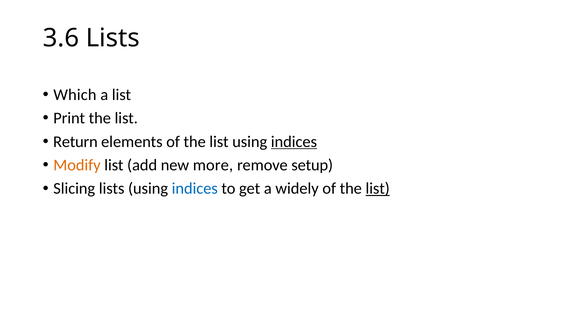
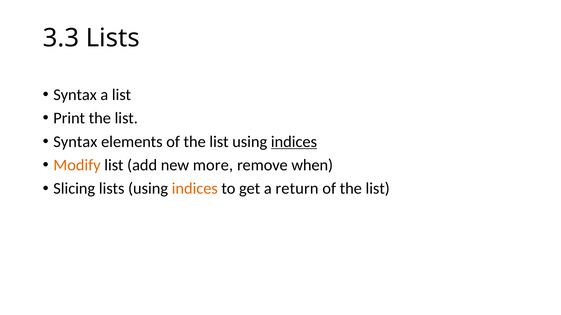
3.6: 3.6 -> 3.3 (61, 38)
Which: Which -> Syntax (75, 95)
Return: Return -> Syntax (75, 142)
setup: setup -> when (312, 165)
indices colour: blue -> orange (195, 189)
widely: widely -> return (297, 189)
list underline: present -> none (378, 189)
